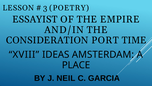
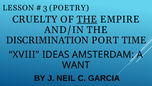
ESSAYIST: ESSAYIST -> CRUELTY (35, 19)
THE underline: none -> present (87, 19)
CONSIDERATION: CONSIDERATION -> DISCRIMINATION (47, 40)
PLACE: PLACE -> WANT (76, 65)
